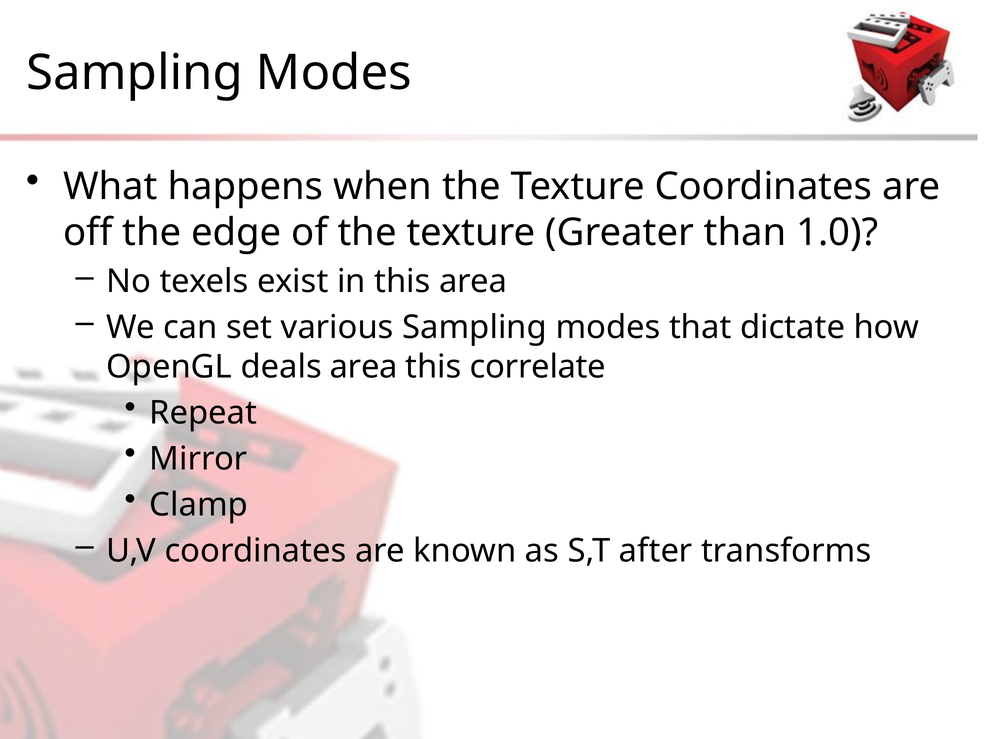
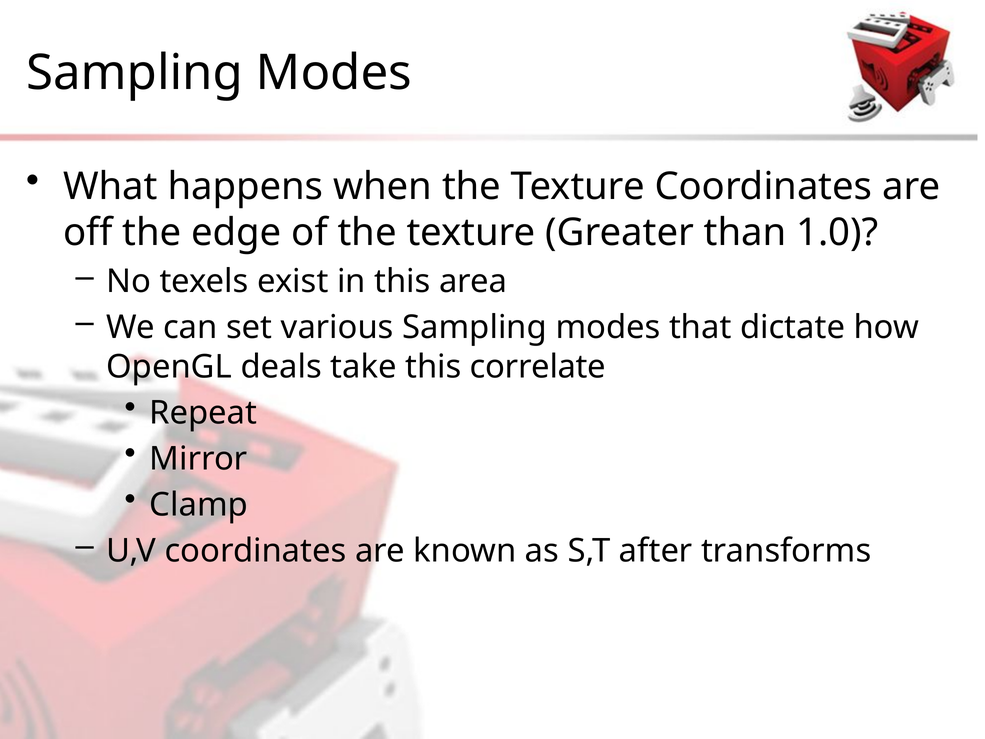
deals area: area -> take (364, 367)
